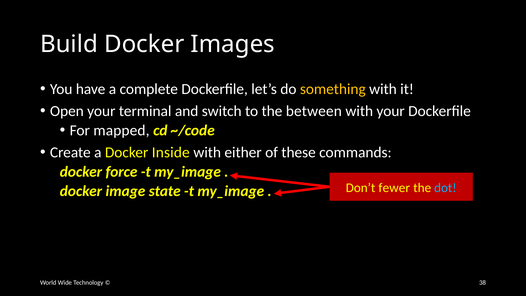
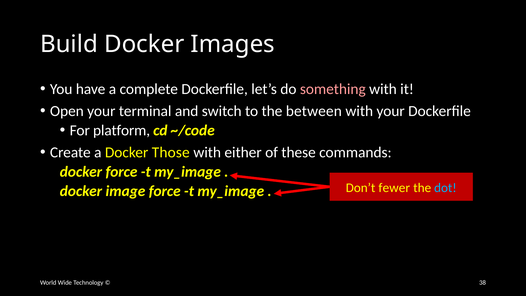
something colour: yellow -> pink (333, 89)
mapped: mapped -> platform (122, 130)
Inside: Inside -> Those (171, 152)
image state: state -> force (165, 191)
